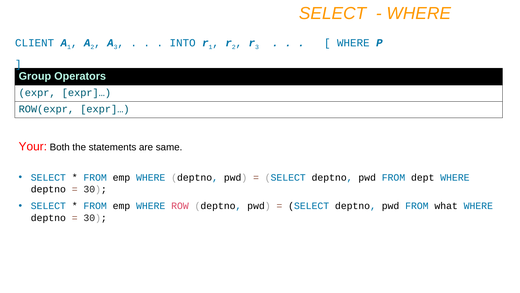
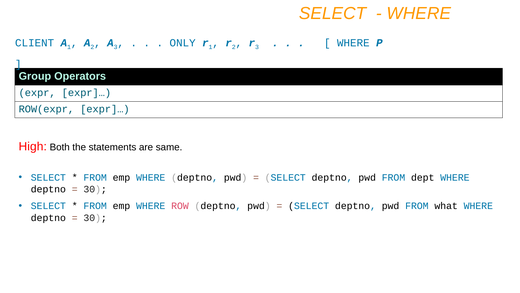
INTO: INTO -> ONLY (183, 43)
Your: Your -> High (33, 146)
